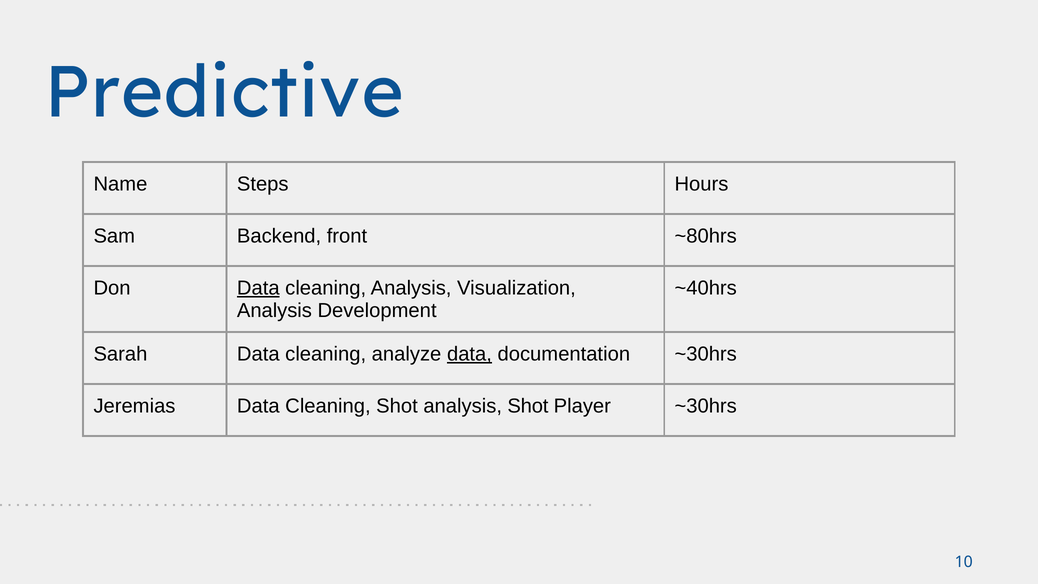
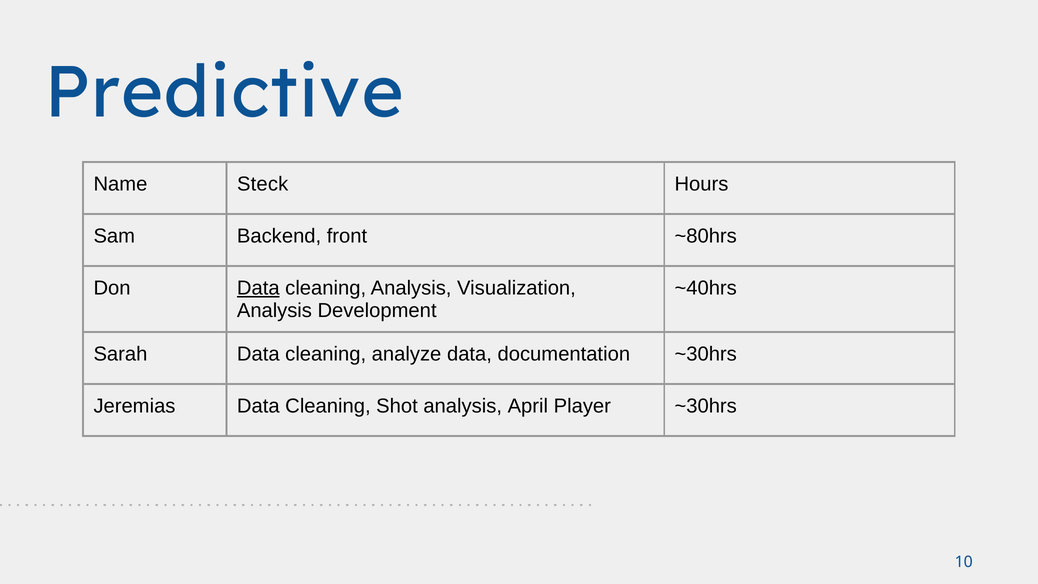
Steps: Steps -> Steck (263, 184)
data underline: present -> none (469, 354)
analysis Shot: Shot -> April (528, 406)
